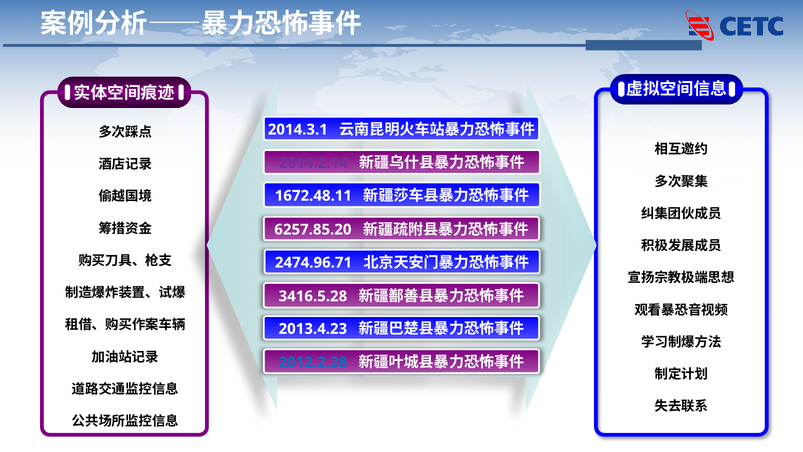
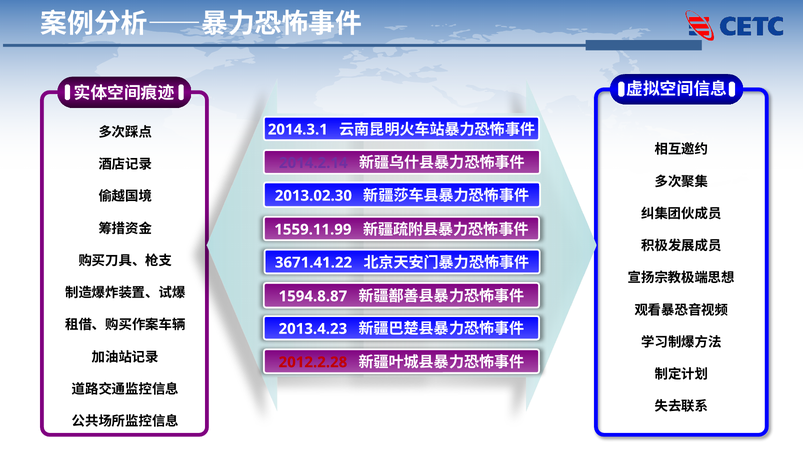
1672.48.11: 1672.48.11 -> 2013.02.30 (313, 196)
6257.85.20: 6257.85.20 -> 1559.11.99 (313, 229)
2474.96.71: 2474.96.71 -> 3671.41.22 (314, 262)
3416.5.28: 3416.5.28 -> 1594.8.87 (313, 296)
2012.2.28 colour: blue -> red (313, 362)
